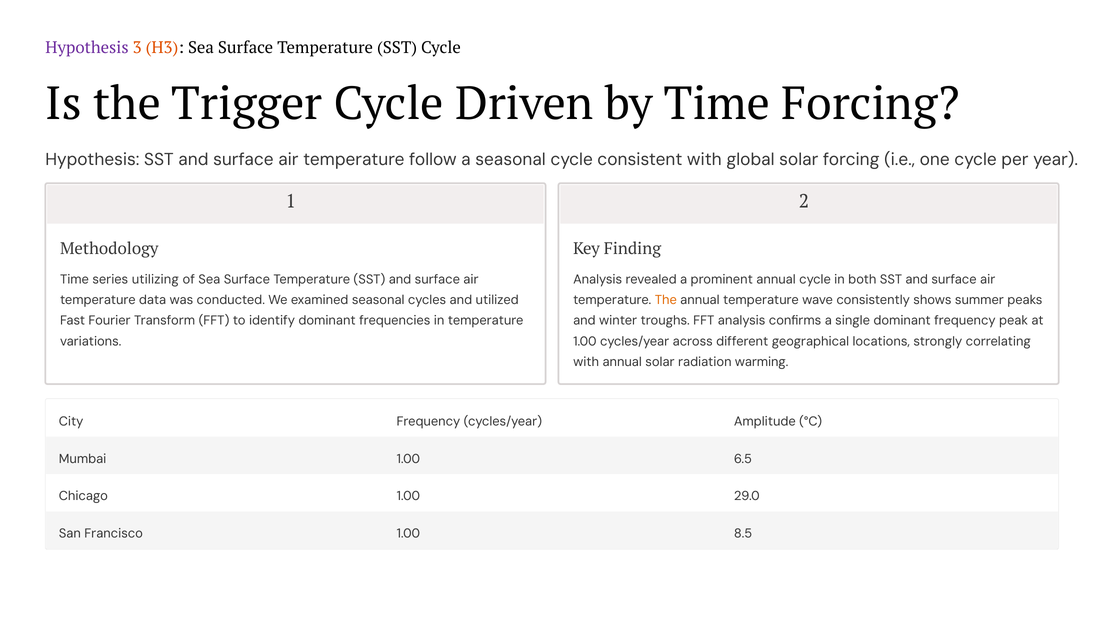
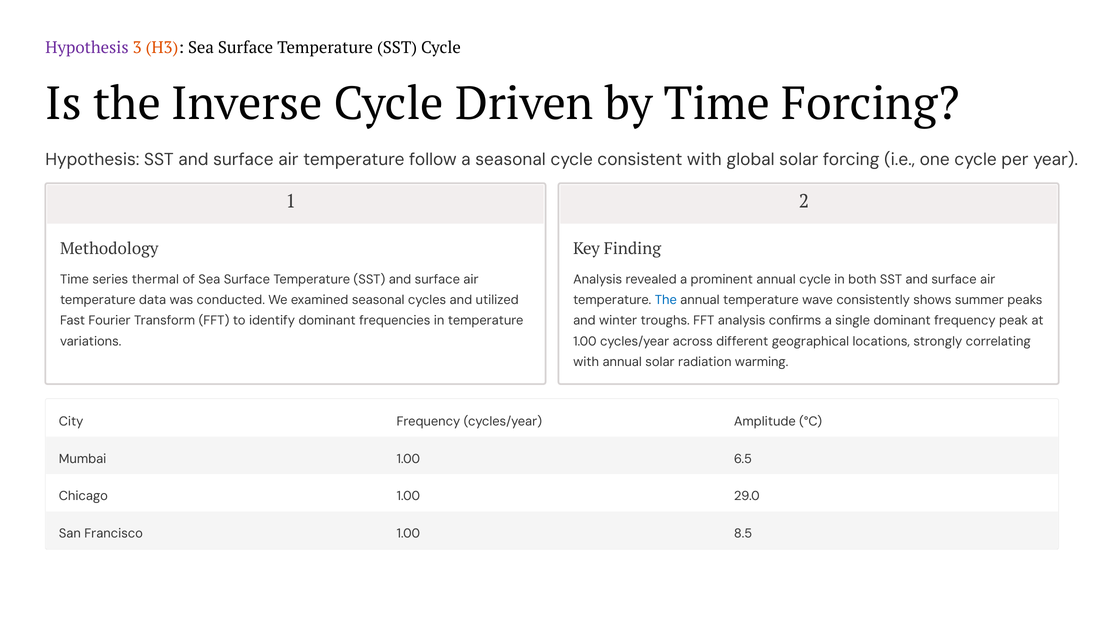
Trigger: Trigger -> Inverse (247, 104)
utilizing: utilizing -> thermal (155, 280)
The colour: orange -> blue (666, 300)
